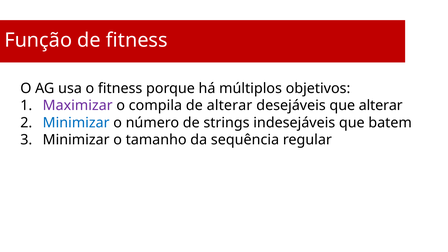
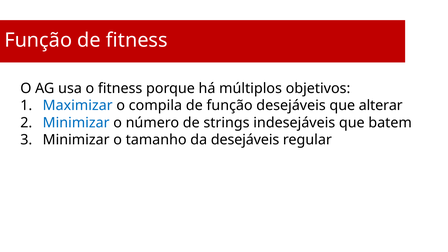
Maximizar colour: purple -> blue (78, 106)
de alterar: alterar -> função (230, 106)
da sequência: sequência -> desejáveis (245, 140)
